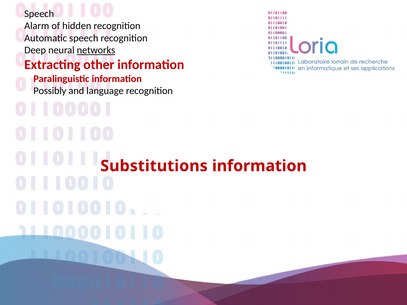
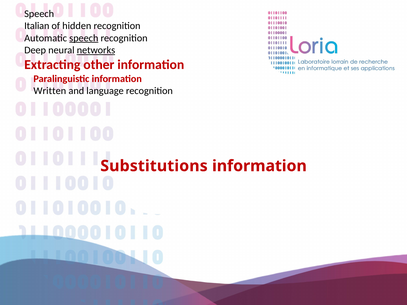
Alarm: Alarm -> Italian (37, 26)
speech underline: none -> present (84, 38)
Possibly: Possibly -> Written (50, 91)
